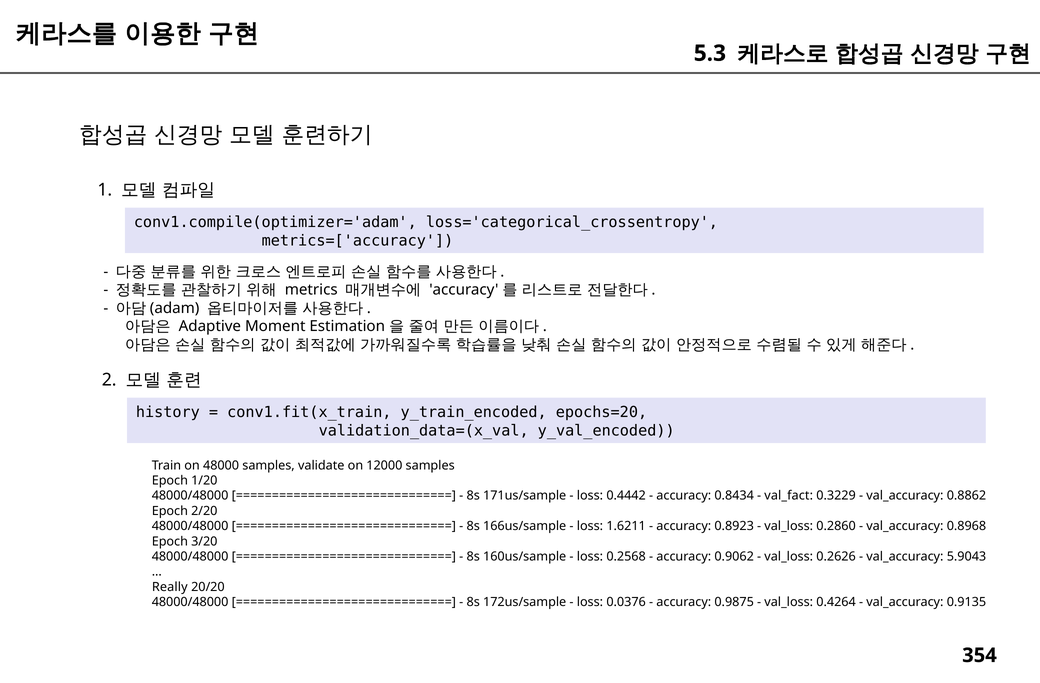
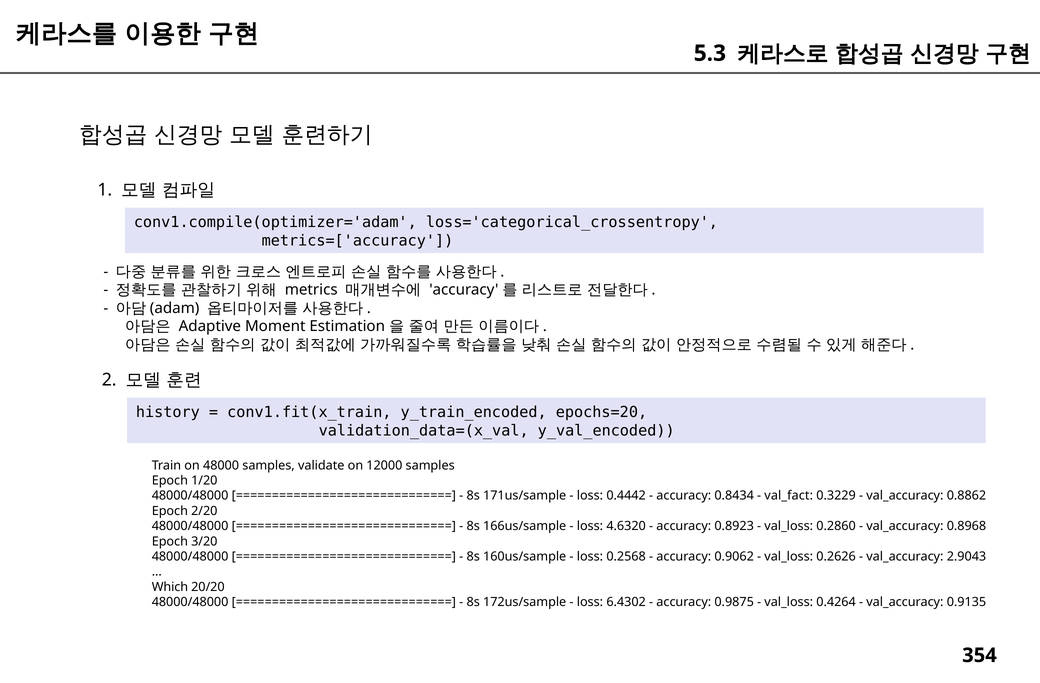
1.6211: 1.6211 -> 4.6320 (626, 526)
5.9043: 5.9043 -> 2.9043 (967, 557)
Really: Really -> Which (170, 587)
0.0376: 0.0376 -> 6.4302 (626, 602)
